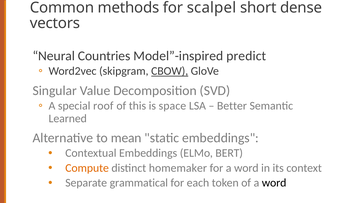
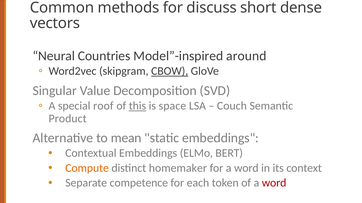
scalpel: scalpel -> discuss (212, 8)
predict: predict -> around (246, 56)
this underline: none -> present (137, 106)
Better: Better -> Couch (232, 106)
Learned: Learned -> Product (68, 119)
grammatical: grammatical -> competence (139, 183)
word colour: black -> red (274, 183)
